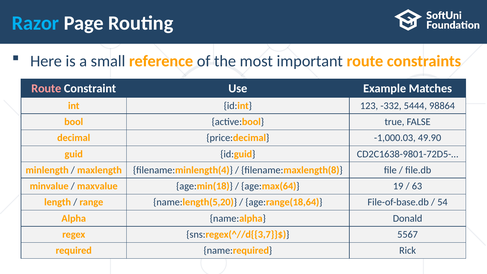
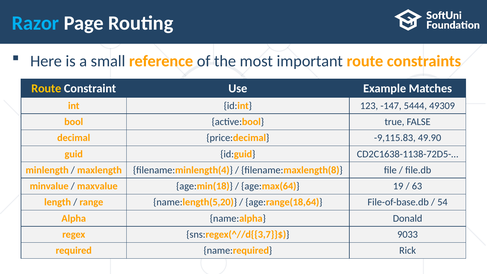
Route colour: pink -> yellow (46, 88)
-332: -332 -> -147 (391, 106)
98864: 98864 -> 49309 (442, 106)
-1,000.03: -1,000.03 -> -9,115.83 (395, 138)
CD2C1638-9801-72D5-…: CD2C1638-9801-72D5-… -> CD2C1638-1138-72D5-… (408, 154)
5567: 5567 -> 9033 (408, 234)
